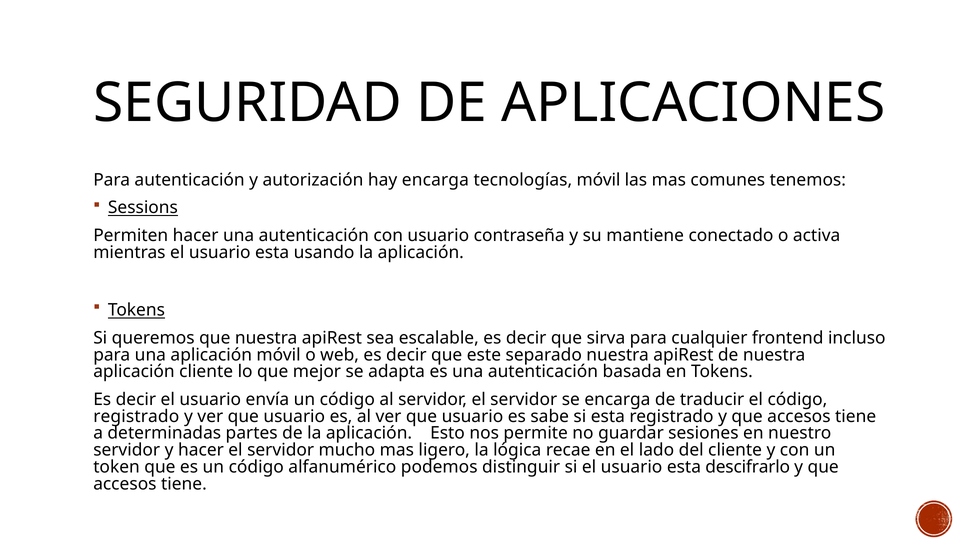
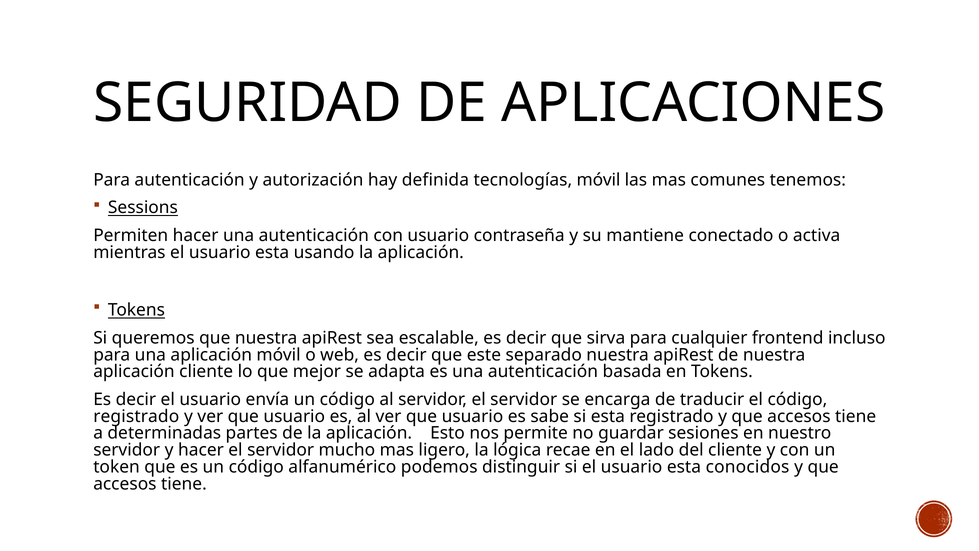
hay encarga: encarga -> definida (435, 180)
descifrarlo: descifrarlo -> conocidos (748, 467)
